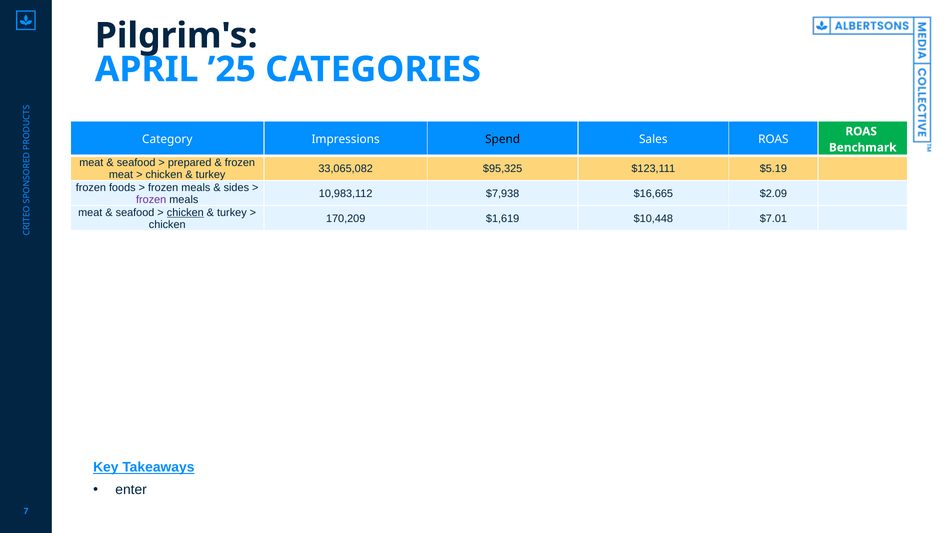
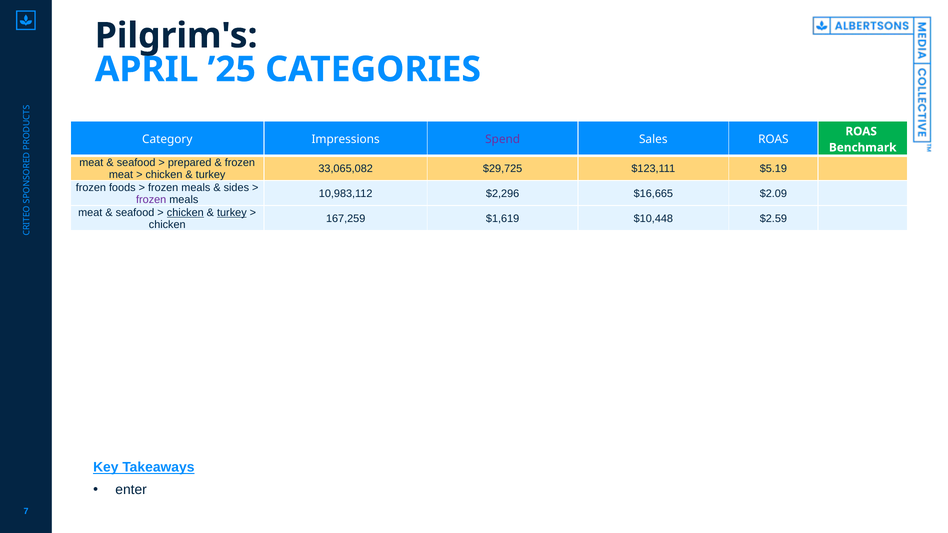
Spend colour: black -> purple (503, 140)
$95,325: $95,325 -> $29,725 (503, 169)
$7,938: $7,938 -> $2,296 (503, 194)
turkey underline: none -> present (232, 213)
170,209: 170,209 -> 167,259 (346, 219)
$7.01: $7.01 -> $2.59 (773, 219)
